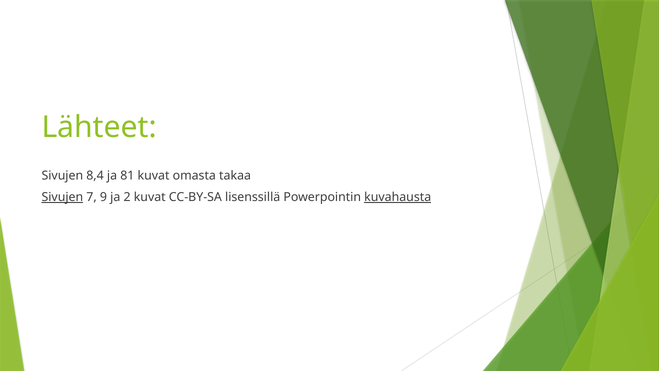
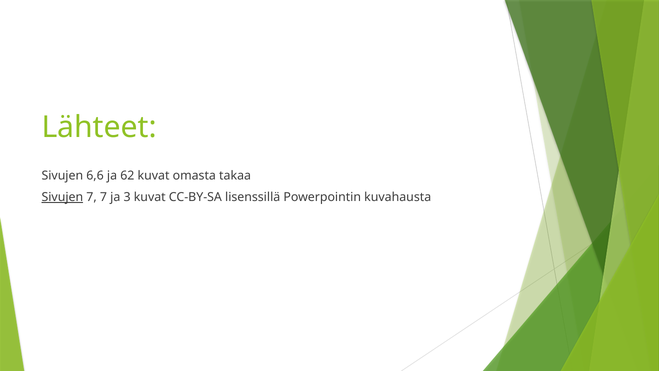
8,4: 8,4 -> 6,6 (95, 175)
81: 81 -> 62 (127, 175)
7 9: 9 -> 7 (103, 197)
2: 2 -> 3 (127, 197)
kuvahausta underline: present -> none (398, 197)
